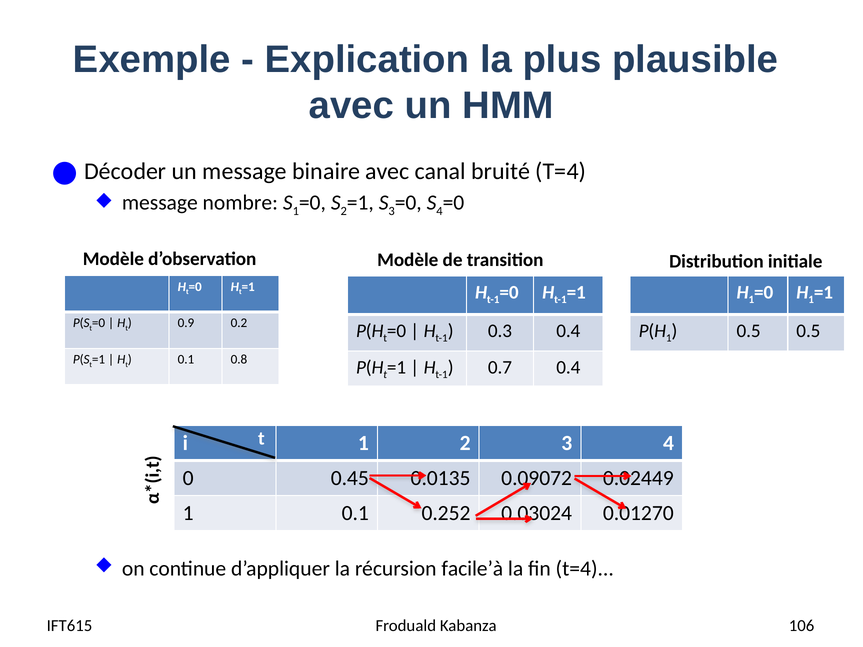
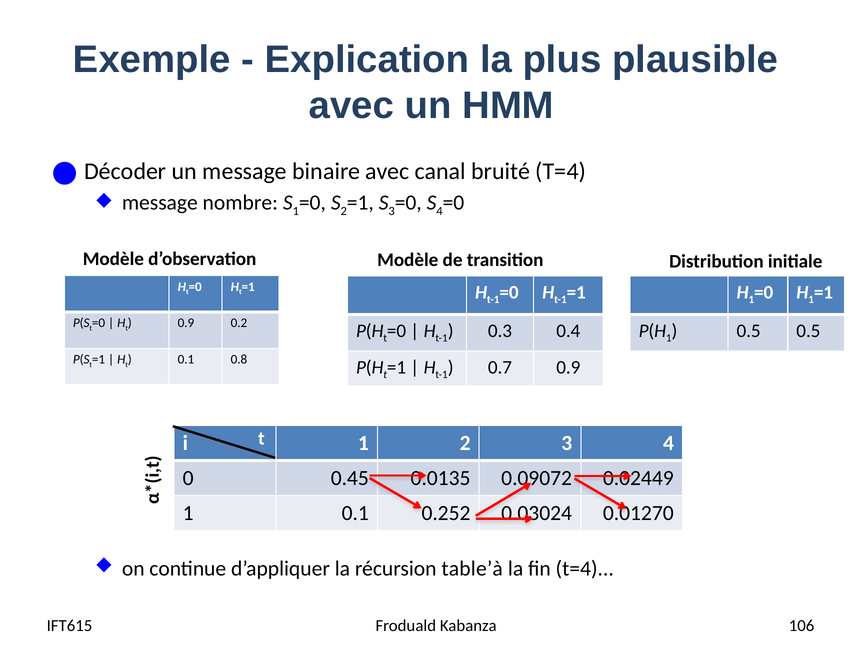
0.7 0.4: 0.4 -> 0.9 (568, 367)
facile’à: facile’à -> table’à (472, 569)
